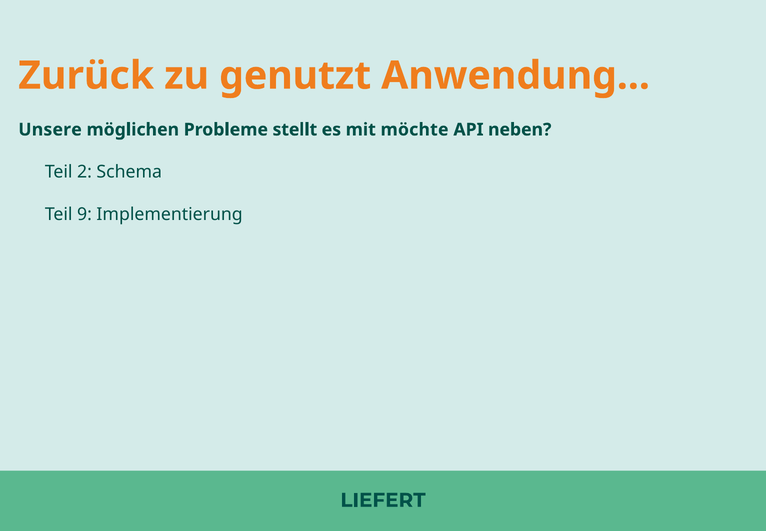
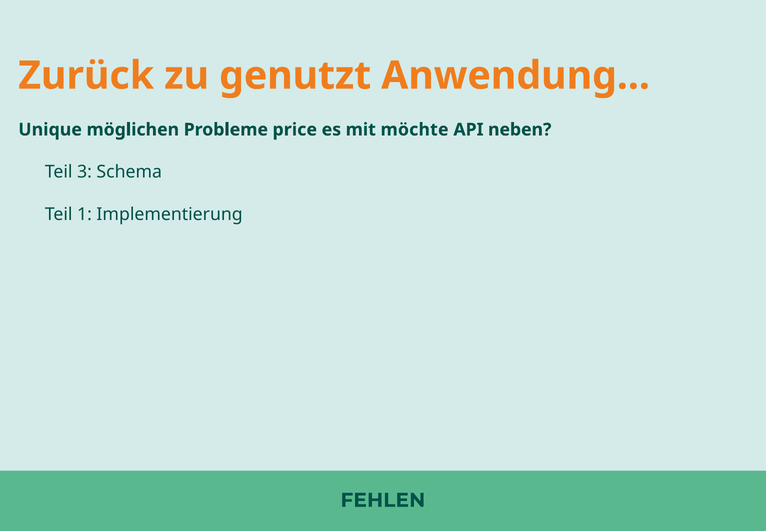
Unsere: Unsere -> Unique (50, 129)
stellt: stellt -> price (295, 129)
2: 2 -> 3 (84, 172)
9: 9 -> 1 (84, 214)
LIEFERT: LIEFERT -> FEHLEN (383, 500)
